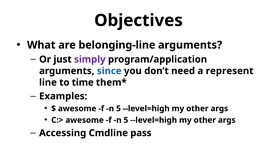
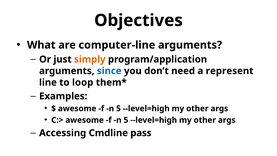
belonging-line: belonging-line -> computer-line (117, 45)
simply colour: purple -> orange (90, 59)
time: time -> loop (83, 82)
